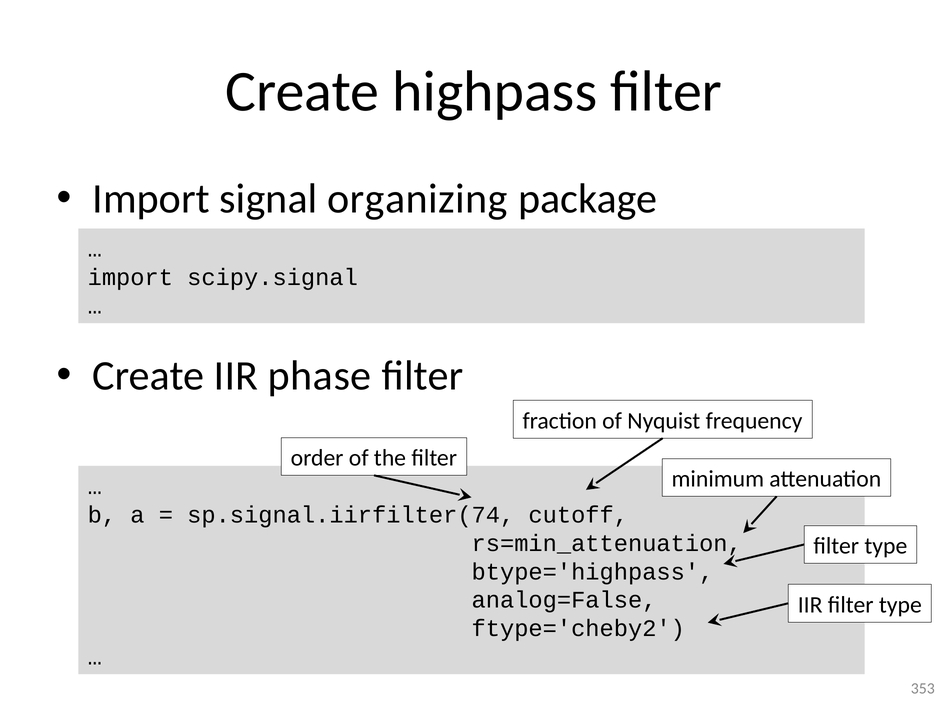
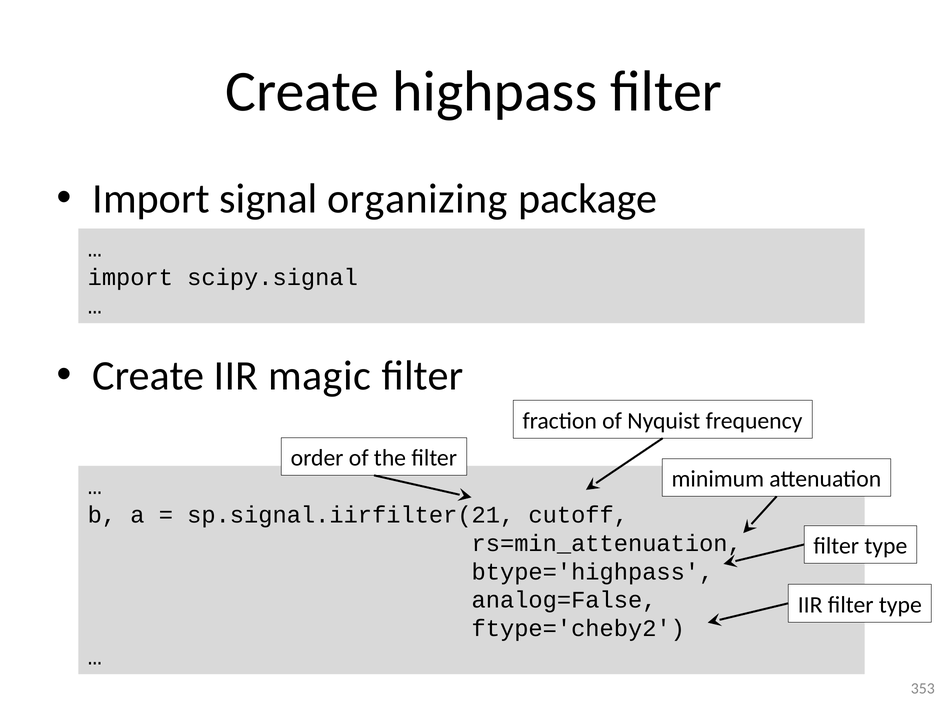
phase: phase -> magic (320, 376)
sp.signal.iirfilter(74: sp.signal.iirfilter(74 -> sp.signal.iirfilter(21 (351, 515)
